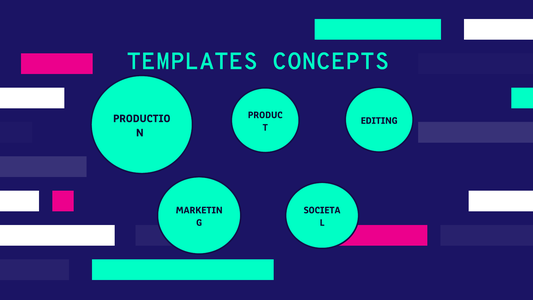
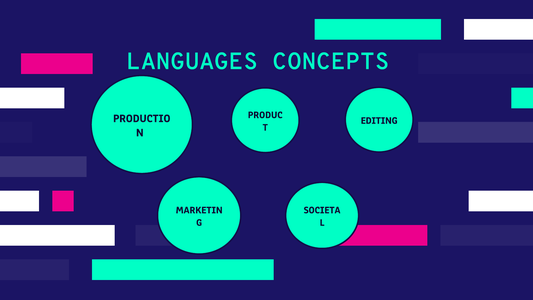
TEMPLATES: TEMPLATES -> LANGUAGES (192, 61)
